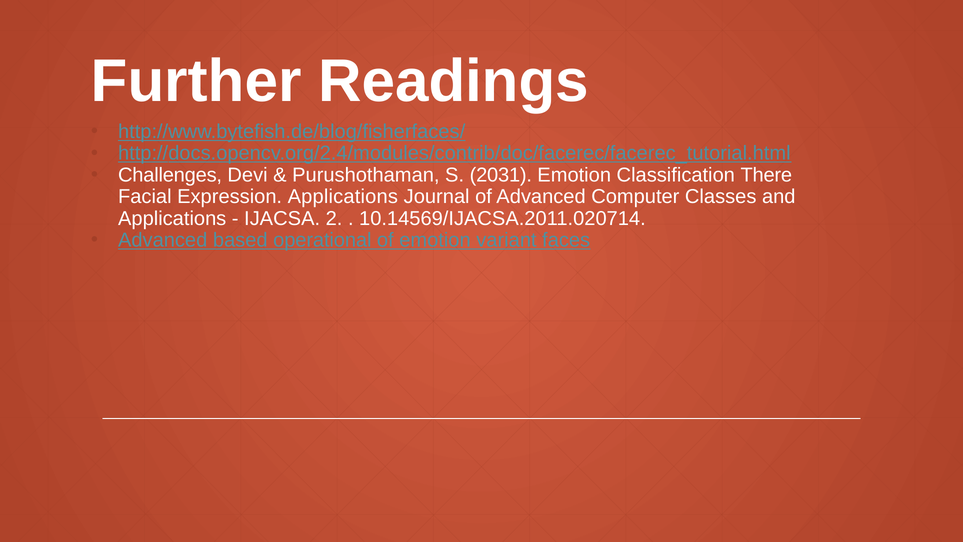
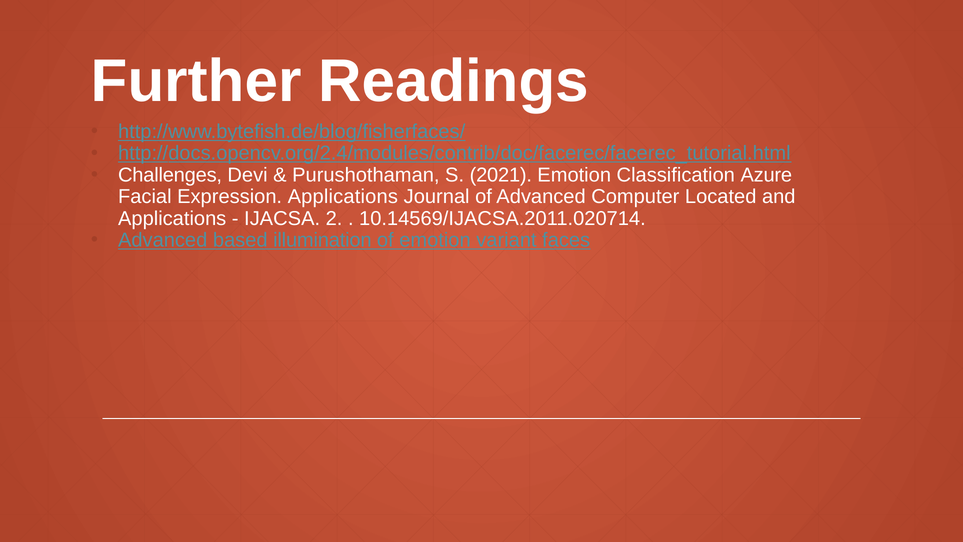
2031: 2031 -> 2021 (501, 175)
There: There -> Azure (766, 175)
Classes: Classes -> Located (721, 197)
operational: operational -> illumination (322, 240)
